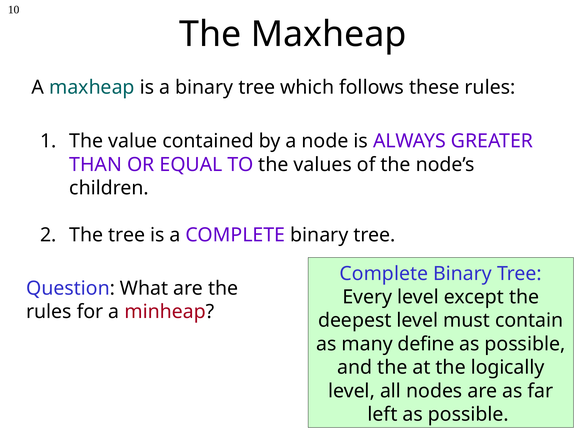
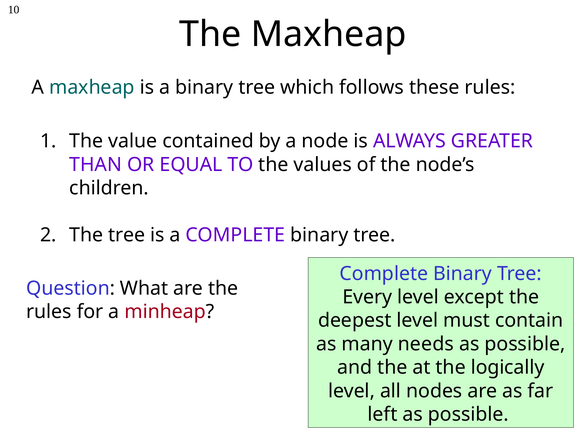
define: define -> needs (426, 344)
